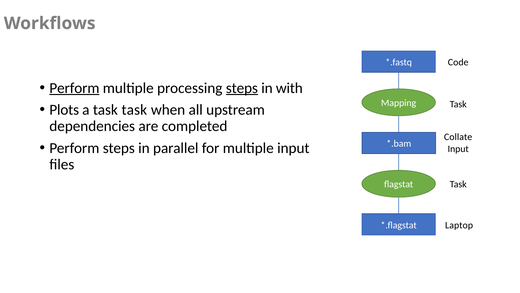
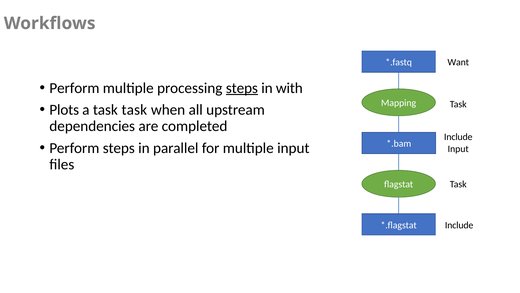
Code: Code -> Want (458, 62)
Perform underline: present -> none (74, 88)
Collate: Collate -> Include (458, 137)
Laptop: Laptop -> Include (459, 225)
